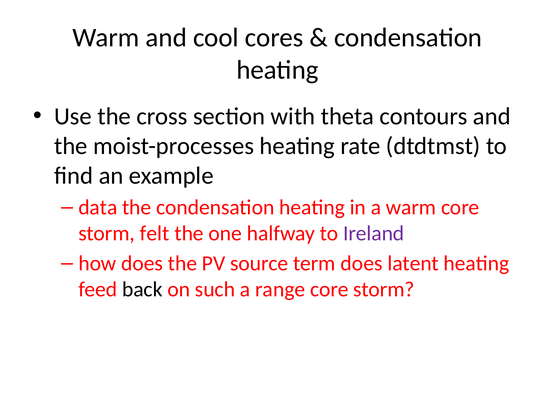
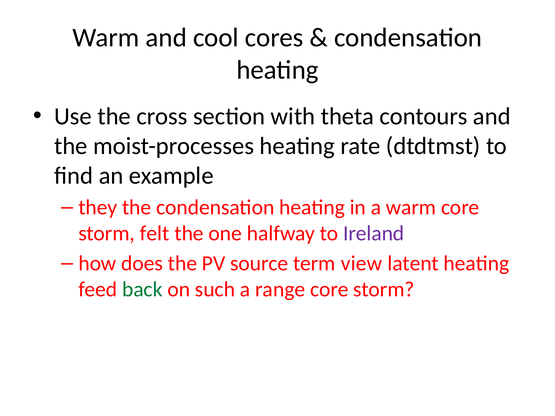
data: data -> they (98, 208)
term does: does -> view (361, 264)
back colour: black -> green (142, 289)
